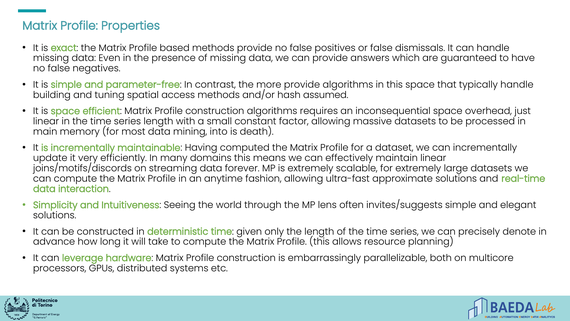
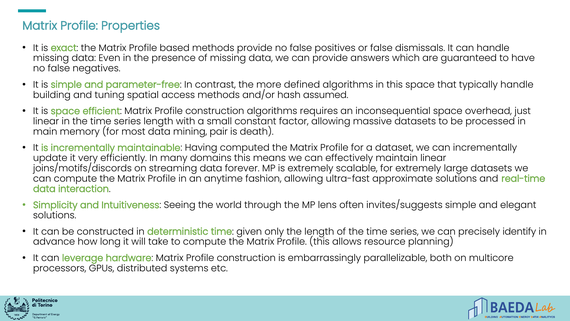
more provide: provide -> defined (302, 85)
into: into -> pair (219, 131)
denote: denote -> identify (519, 231)
